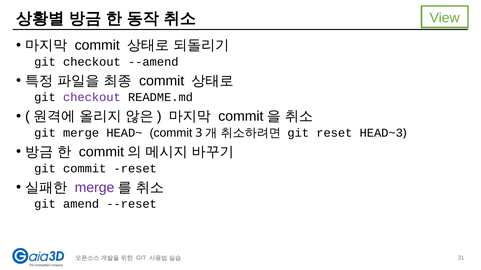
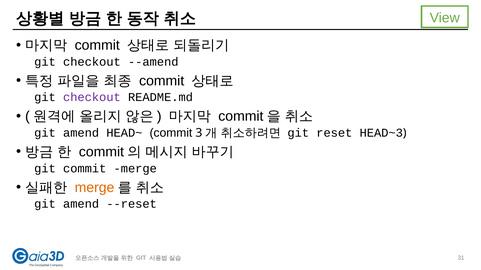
merge: merge -> amend (81, 133)
commit reset: reset -> merge (135, 169)
merge colour: purple -> orange (95, 188)
